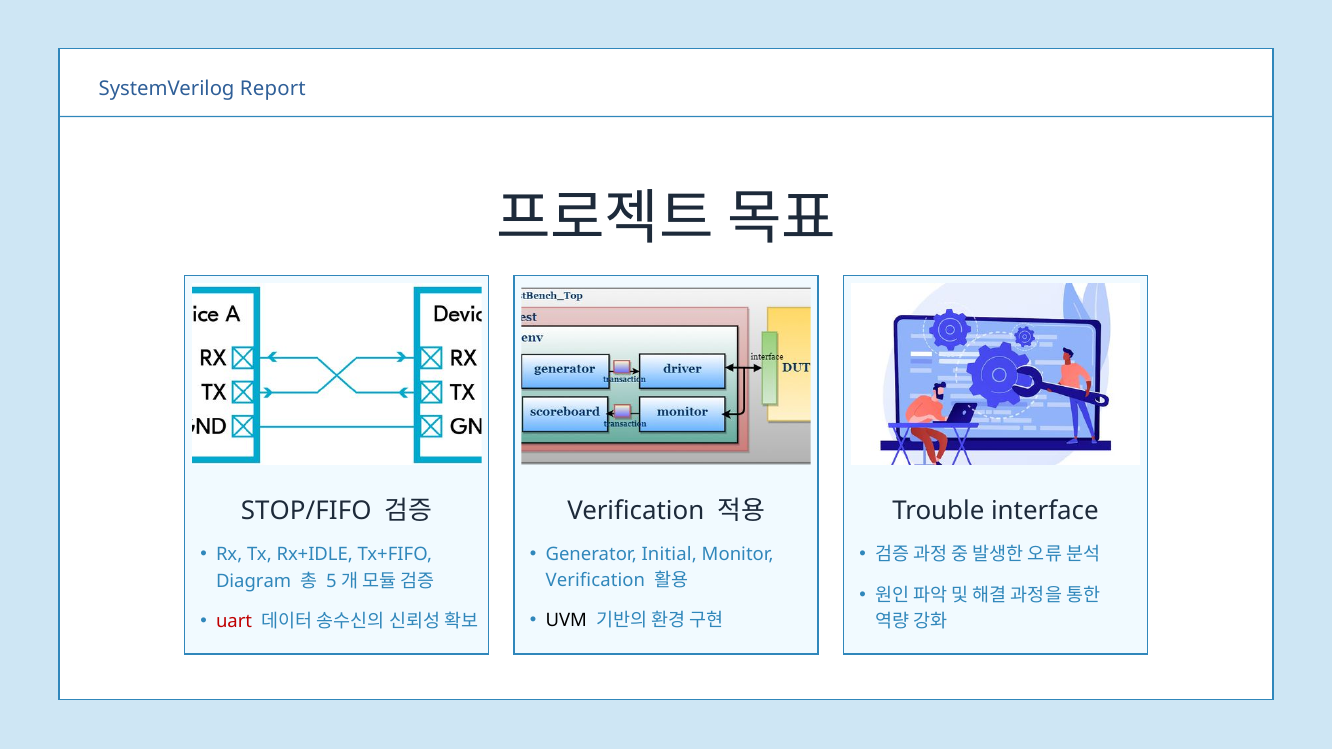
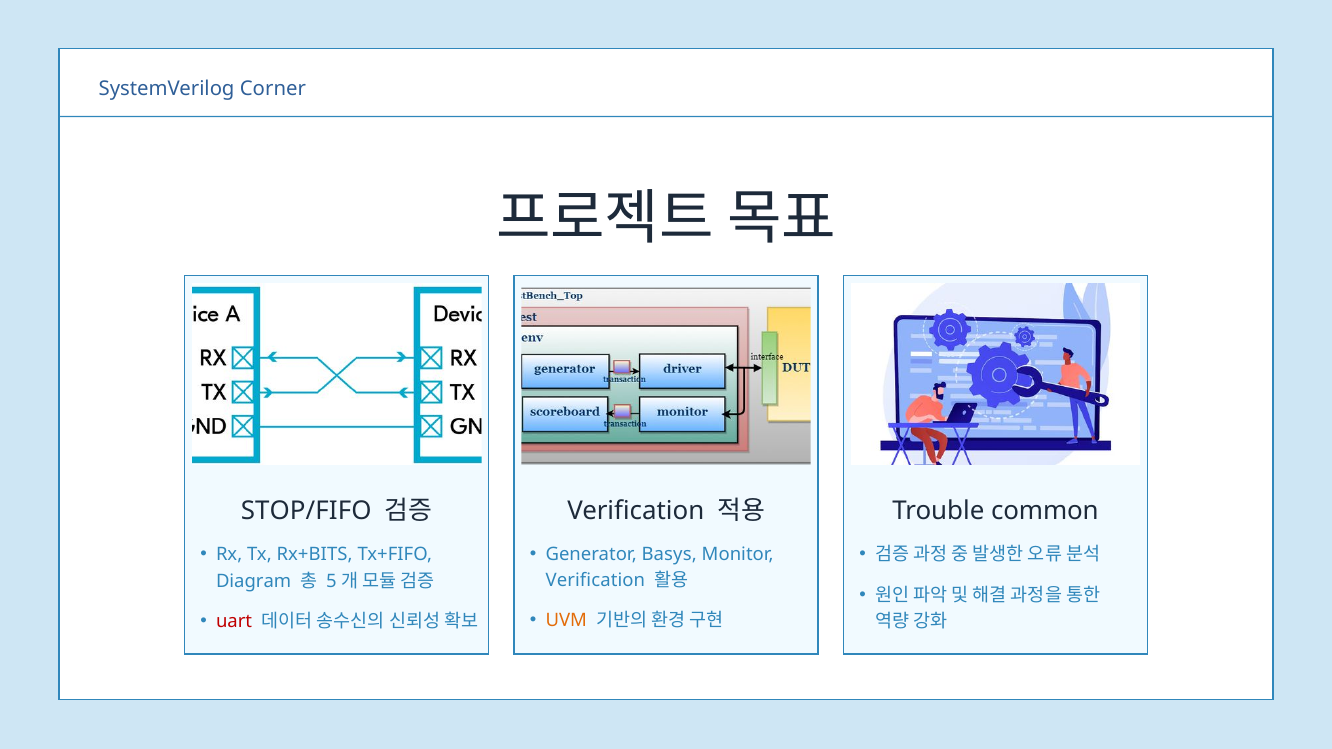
Report: Report -> Corner (273, 88)
interface: interface -> common (1045, 511)
Initial: Initial -> Basys (669, 555)
Rx+IDLE: Rx+IDLE -> Rx+BITS (315, 555)
UVM colour: black -> orange (566, 620)
